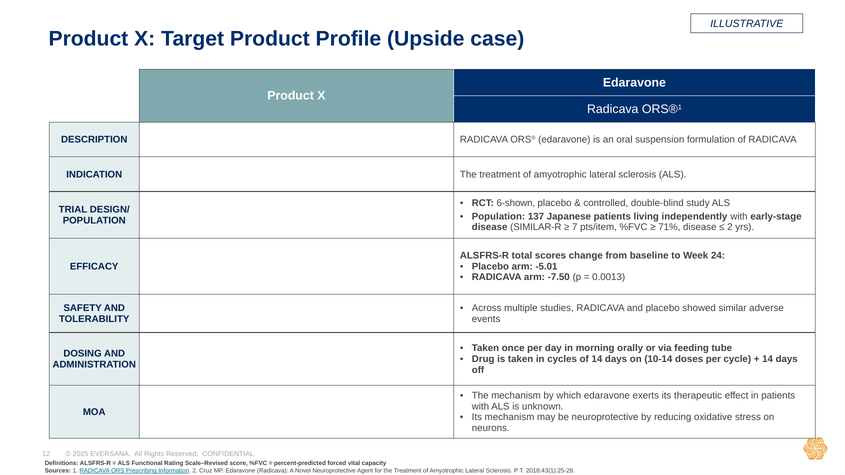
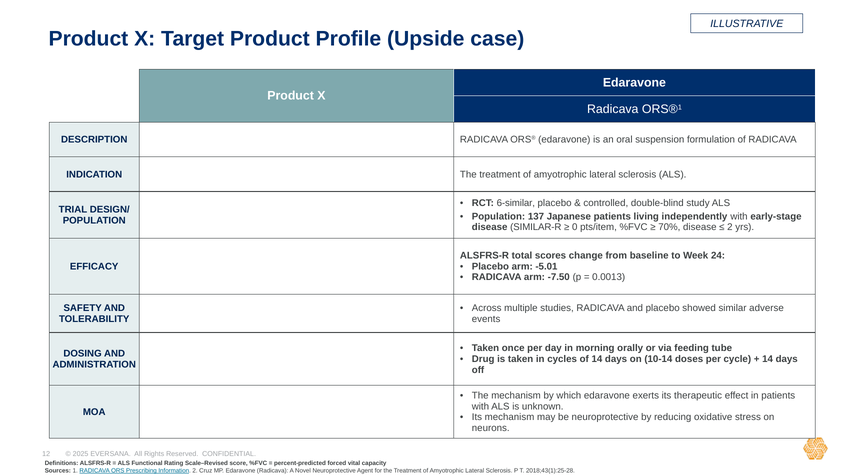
6-shown: 6-shown -> 6-similar (516, 203)
7: 7 -> 0 (575, 227)
71%: 71% -> 70% (669, 227)
